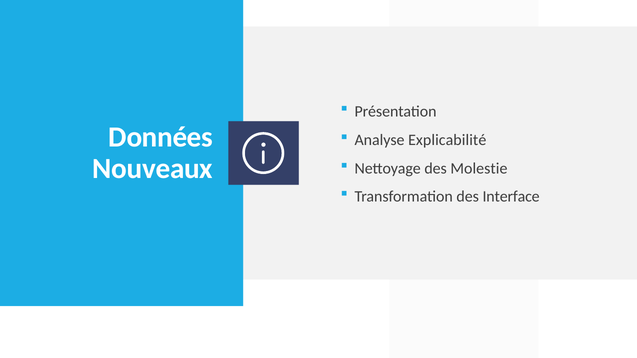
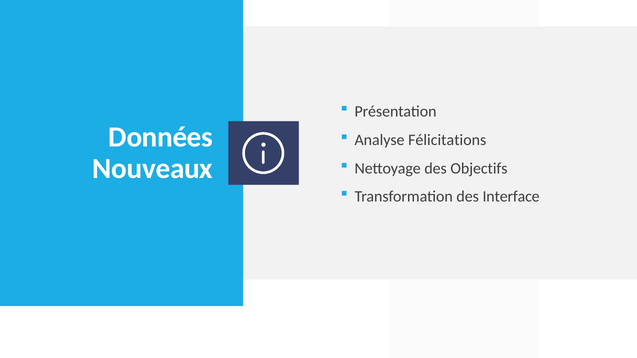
Explicabilité: Explicabilité -> Félicitations (447, 140)
Molestie: Molestie -> Objectifs (479, 168)
